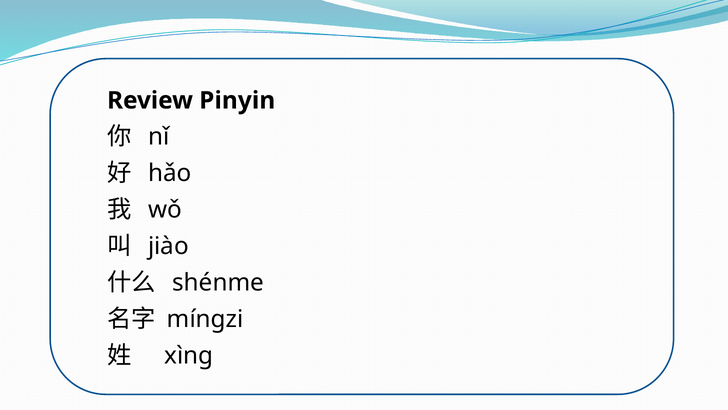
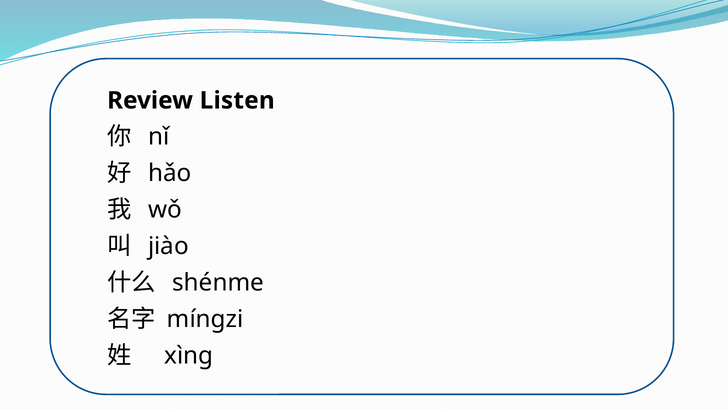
Pinyin: Pinyin -> Listen (237, 100)
